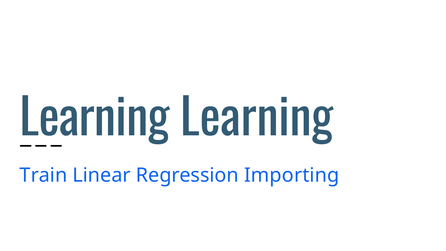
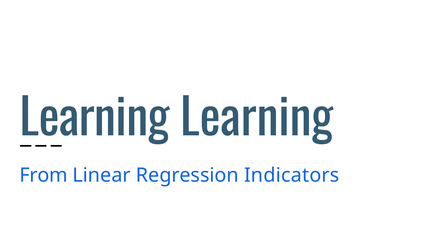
Train: Train -> From (44, 175)
Importing: Importing -> Indicators (292, 175)
